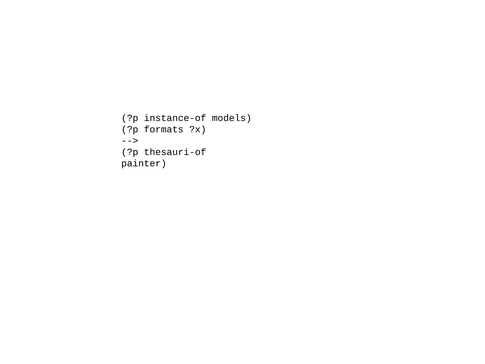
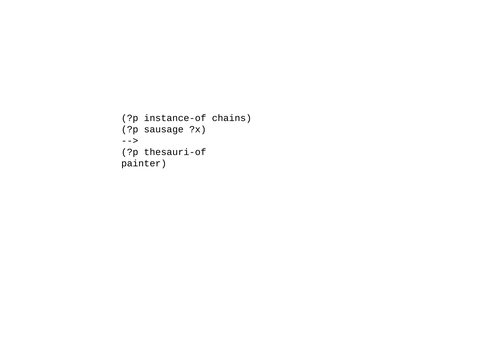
models: models -> chains (232, 118)
formats: formats -> sausage (164, 129)
